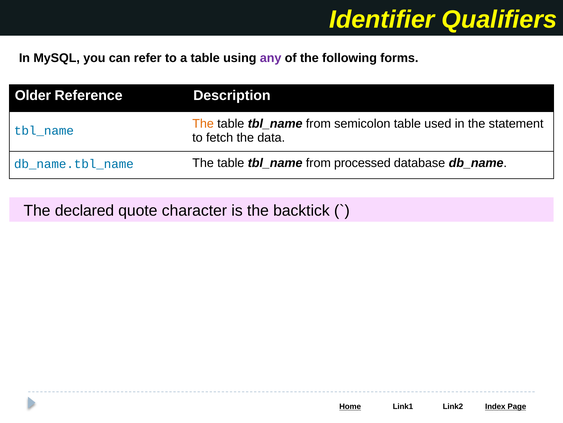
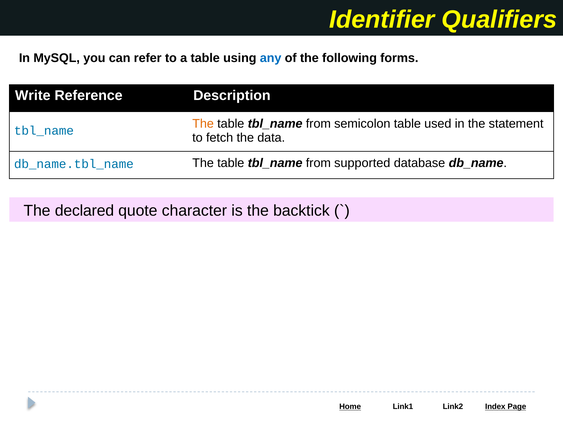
any colour: purple -> blue (271, 58)
Older: Older -> Write (33, 95)
processed: processed -> supported (362, 163)
